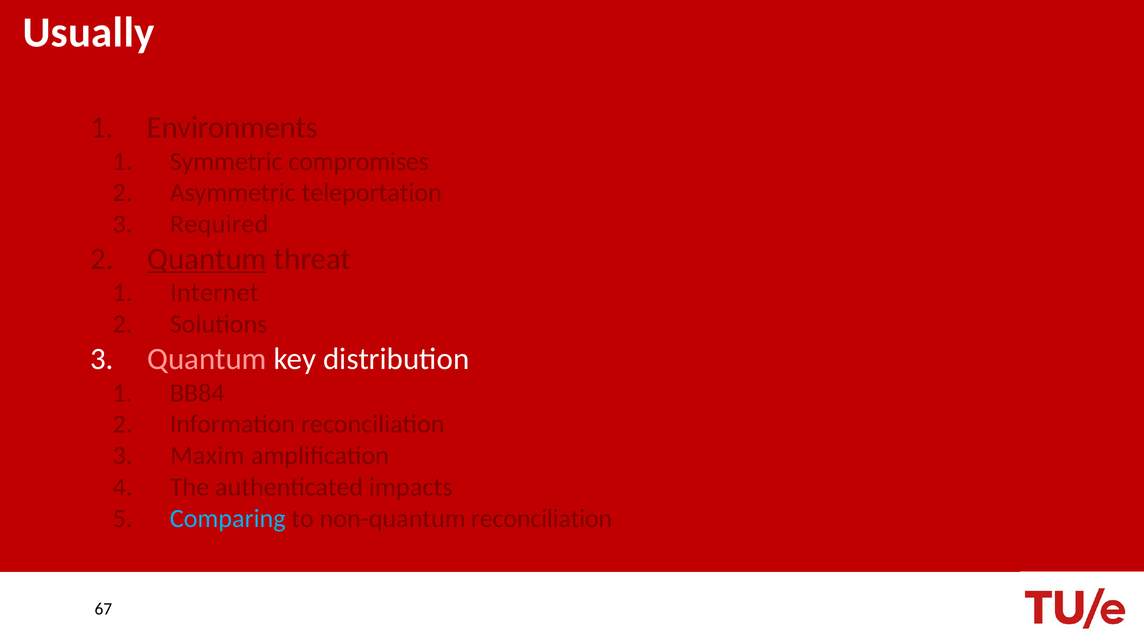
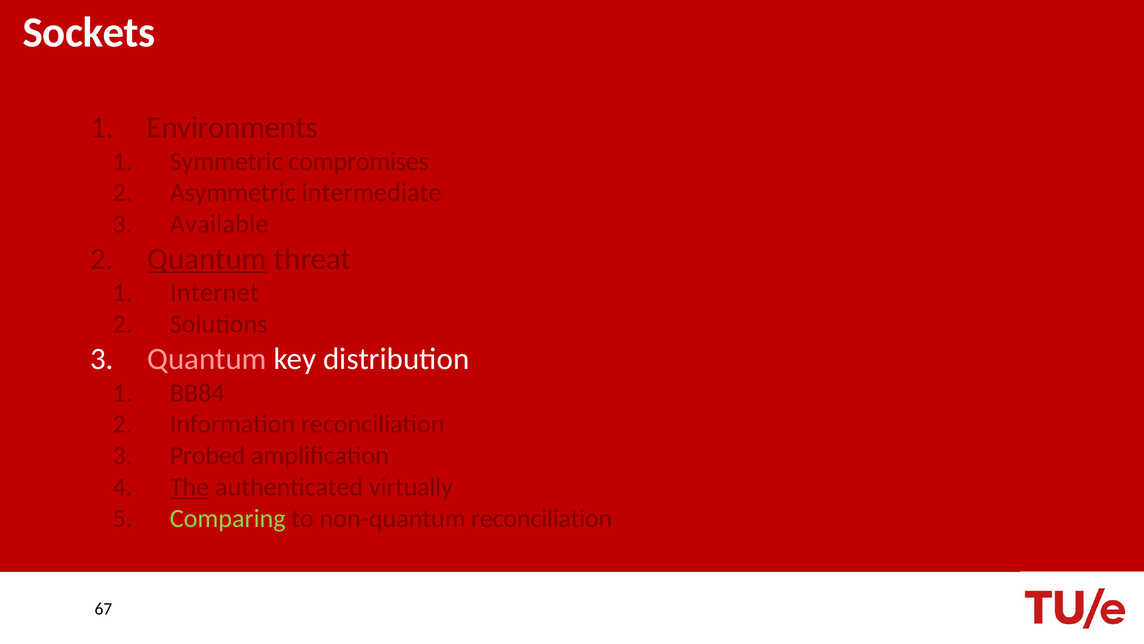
Usually: Usually -> Sockets (89, 32)
teleportation: teleportation -> intermediate (372, 193)
Required: Required -> Available (219, 224)
Maxim: Maxim -> Probed (208, 455)
The underline: none -> present (189, 487)
impacts: impacts -> virtually (411, 487)
Comparing colour: light blue -> light green (228, 518)
